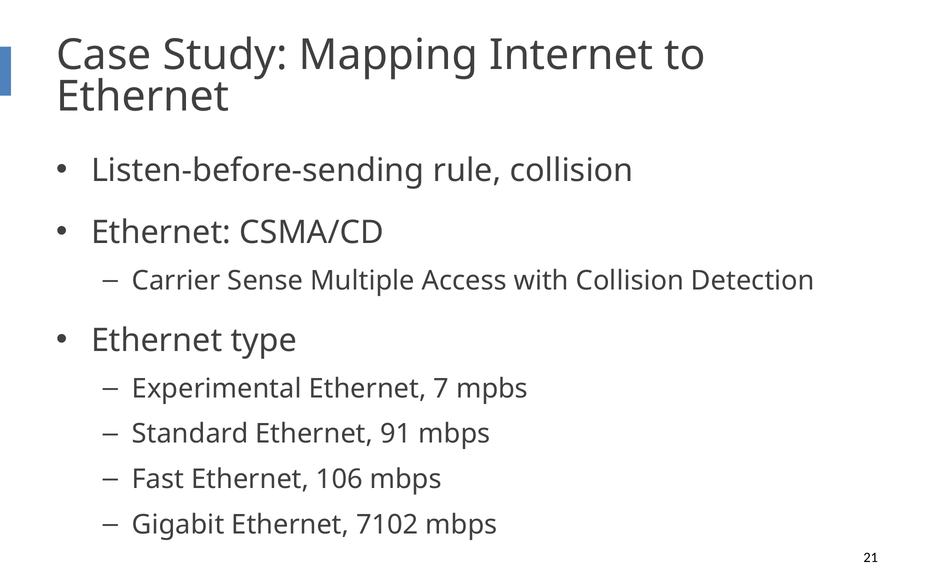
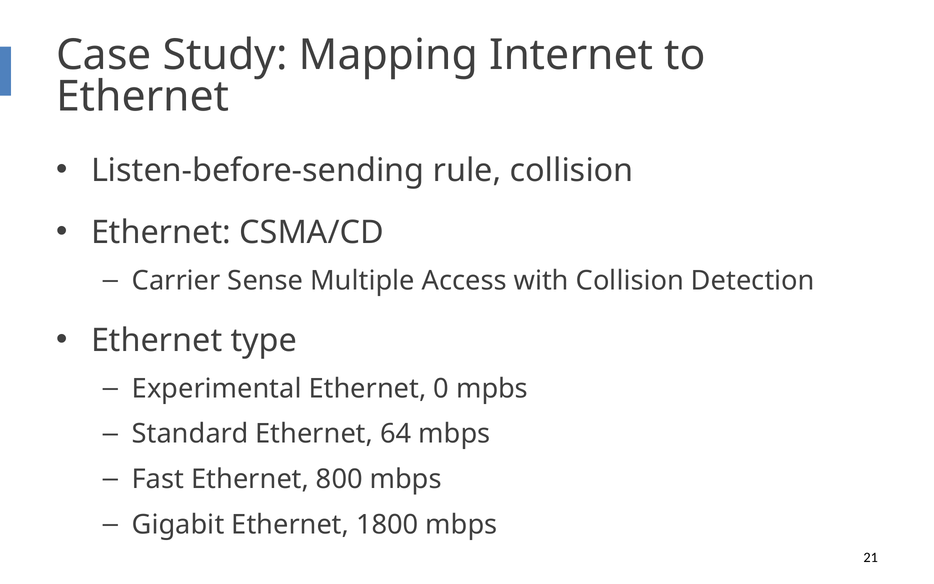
7: 7 -> 0 (441, 388)
91: 91 -> 64 (396, 434)
106: 106 -> 800 (339, 479)
7102: 7102 -> 1800 (387, 525)
